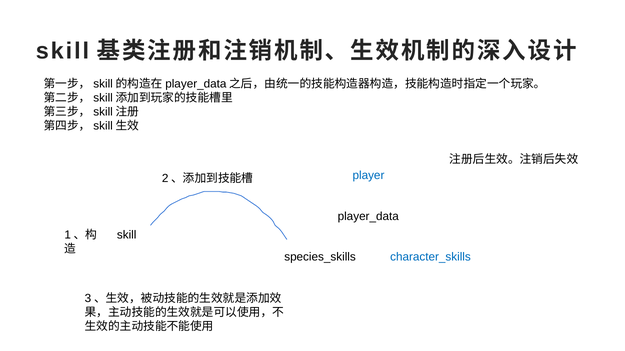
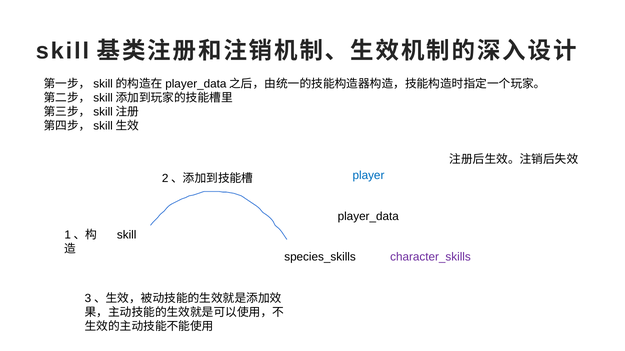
character_skills colour: blue -> purple (430, 257)
